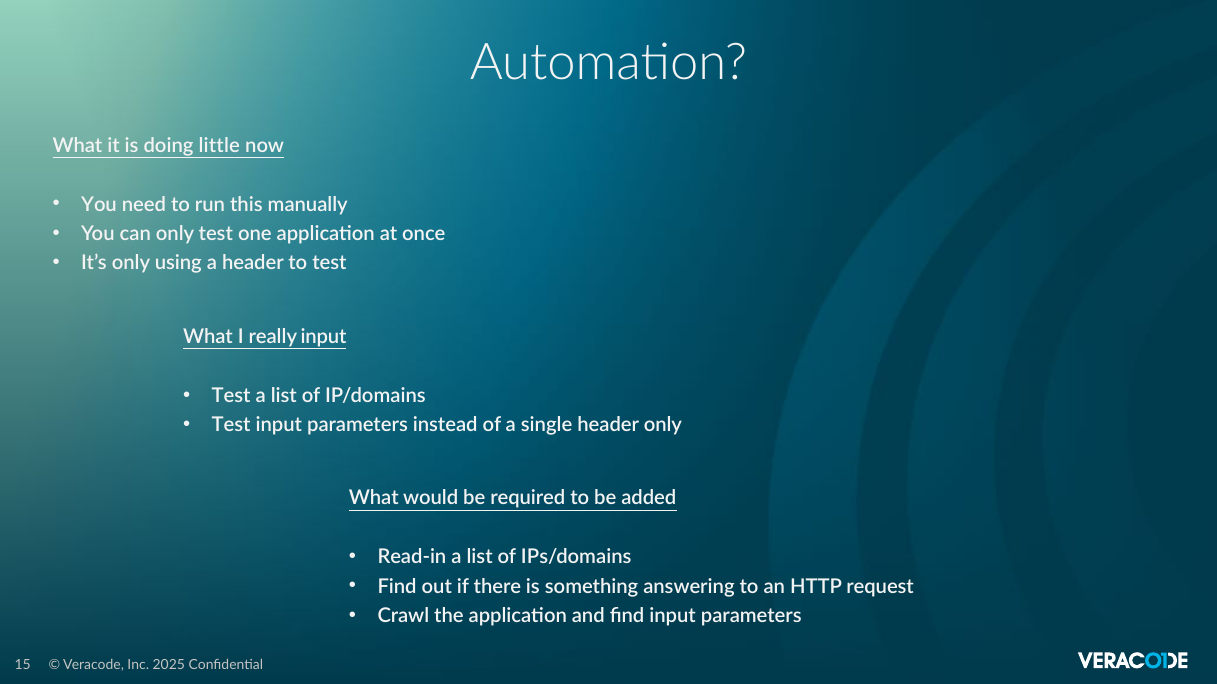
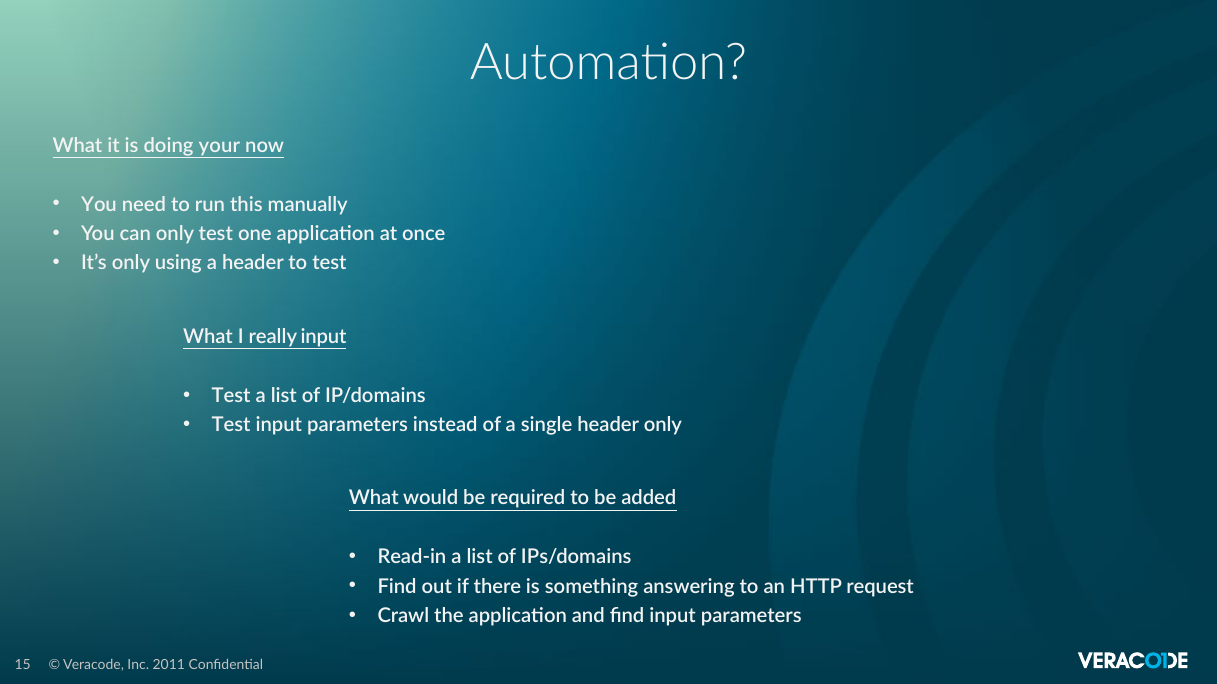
little: little -> your (219, 146)
2025: 2025 -> 2011 (169, 665)
